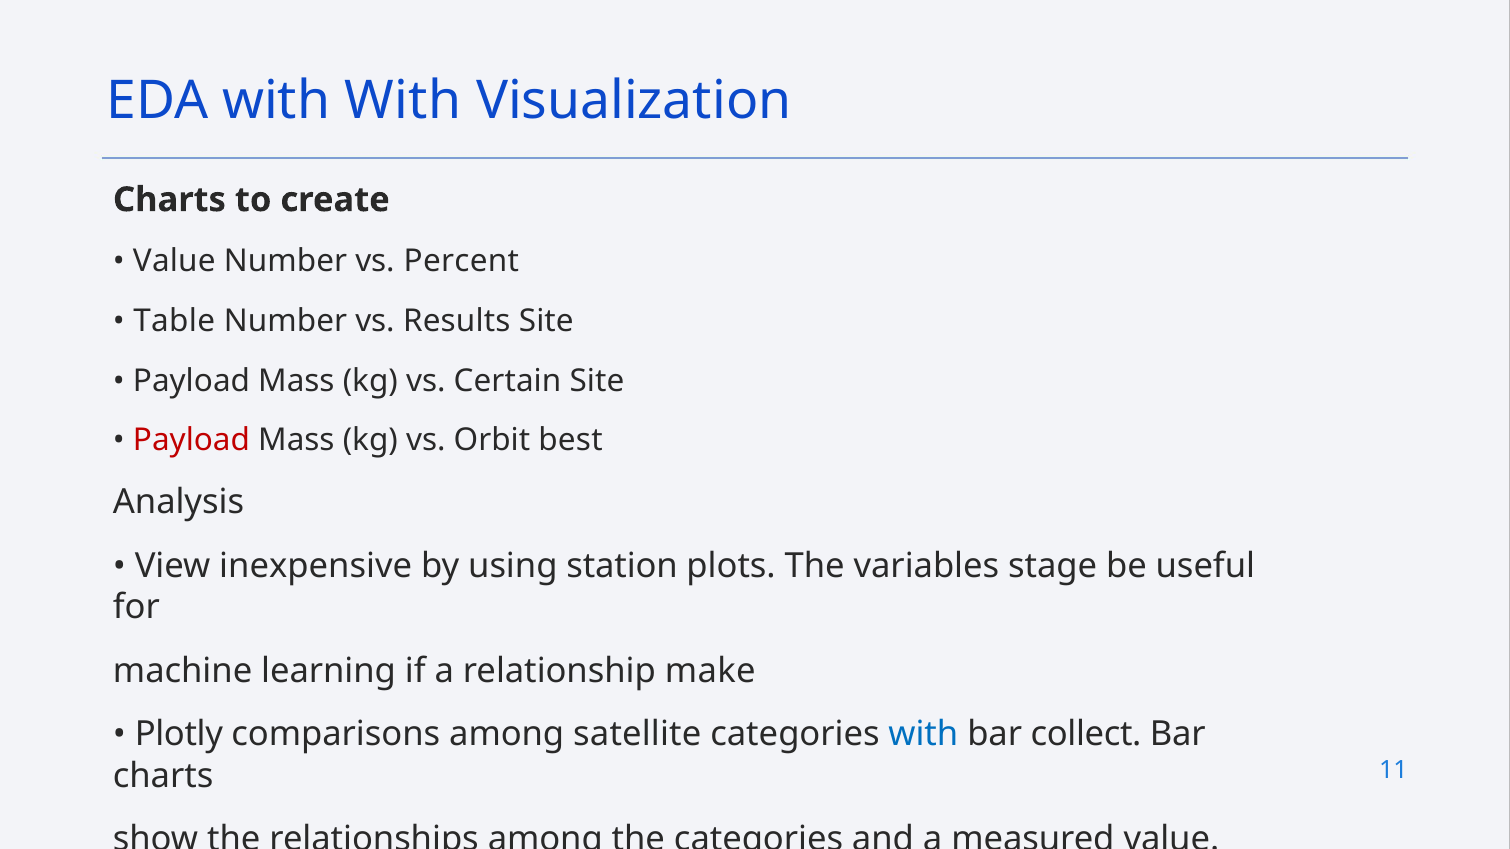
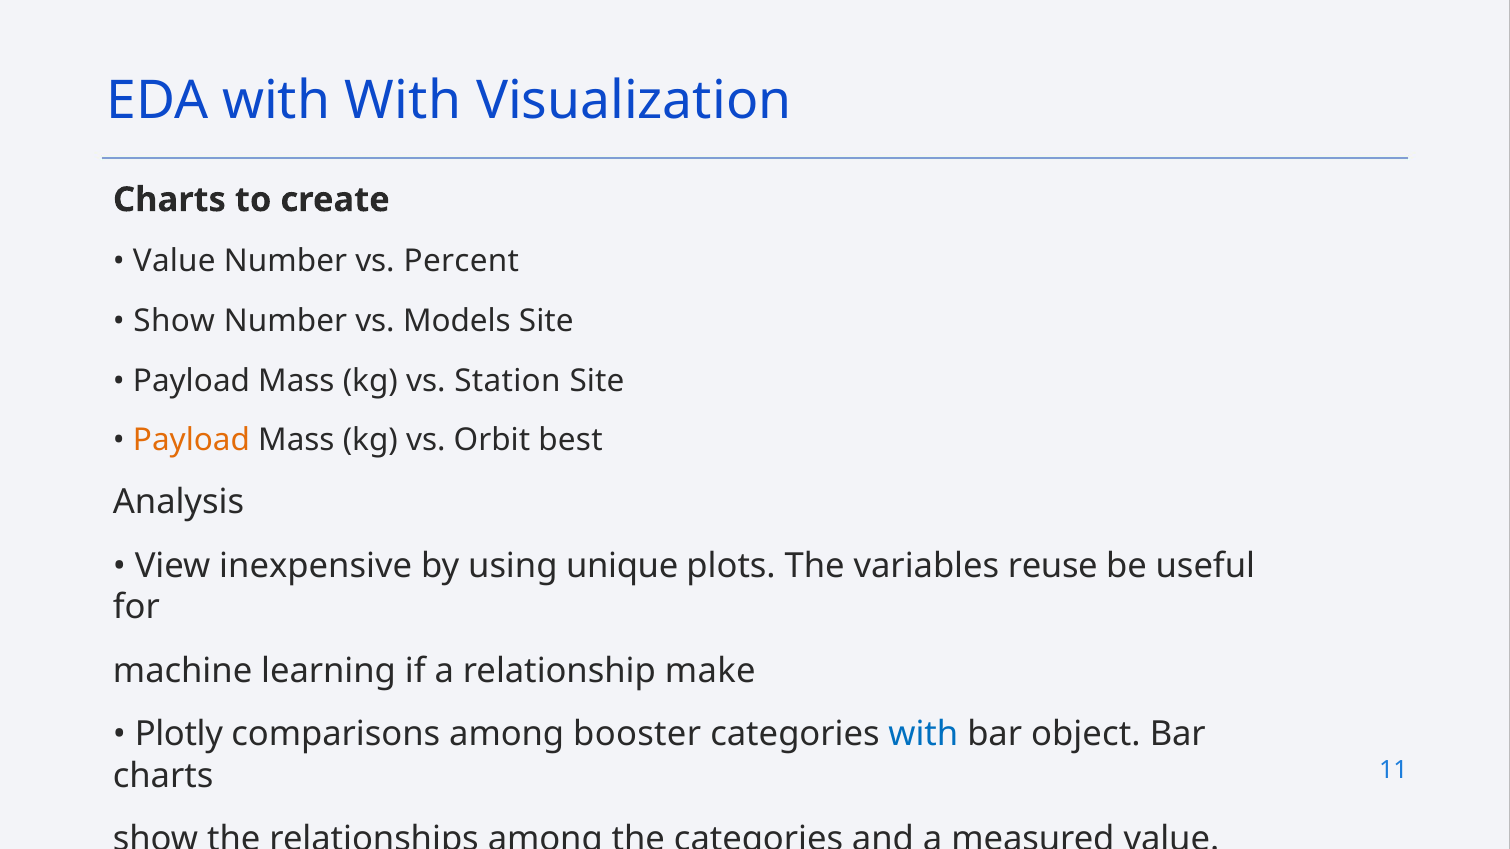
Table: Table -> Show (174, 321)
Results: Results -> Models (457, 321)
Certain: Certain -> Station (507, 381)
Payload colour: red -> orange (191, 441)
station: station -> unique (622, 566)
stage: stage -> reuse (1053, 566)
satellite: satellite -> booster (637, 735)
collect: collect -> object (1086, 735)
